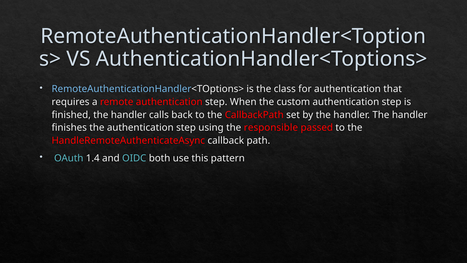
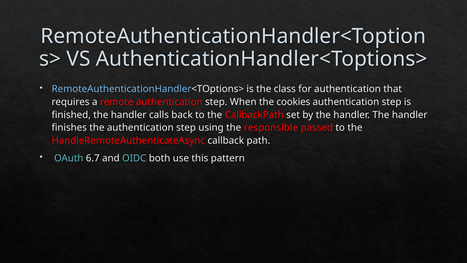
custom: custom -> cookies (293, 102)
1.4: 1.4 -> 6.7 (93, 158)
